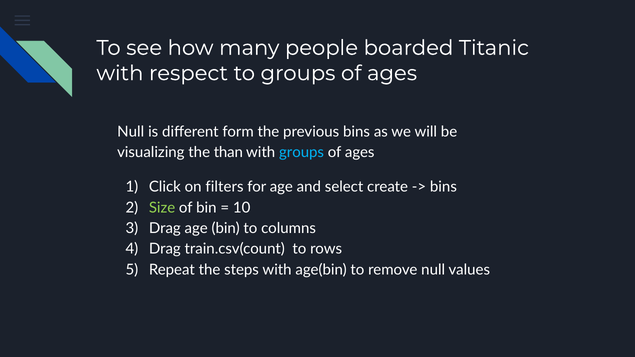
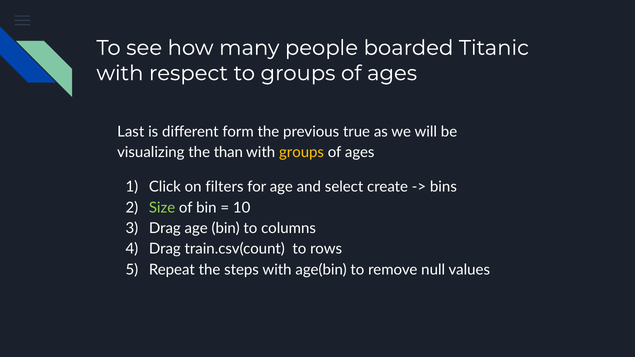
Null: Null -> Last (131, 132)
previous bins: bins -> true (357, 132)
groups colour: light blue -> yellow (302, 152)
